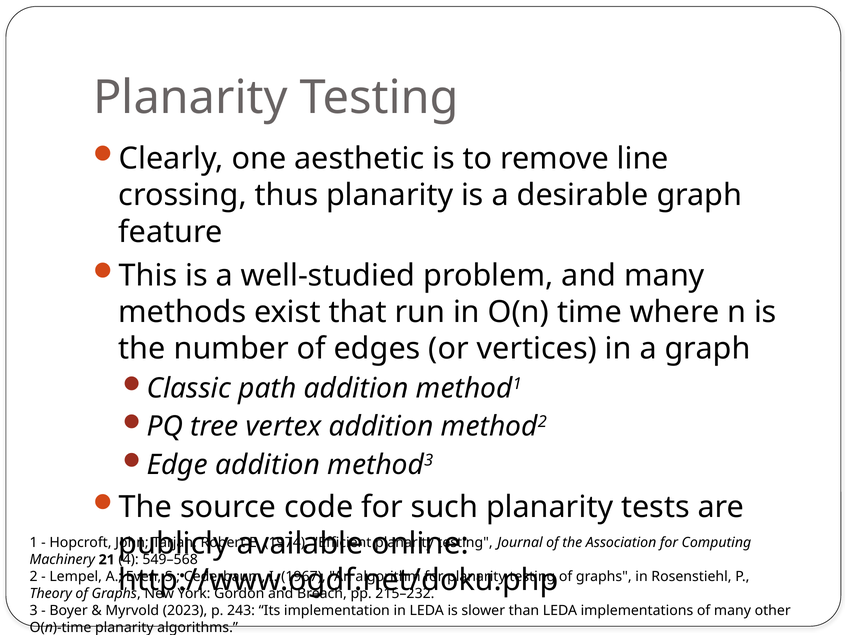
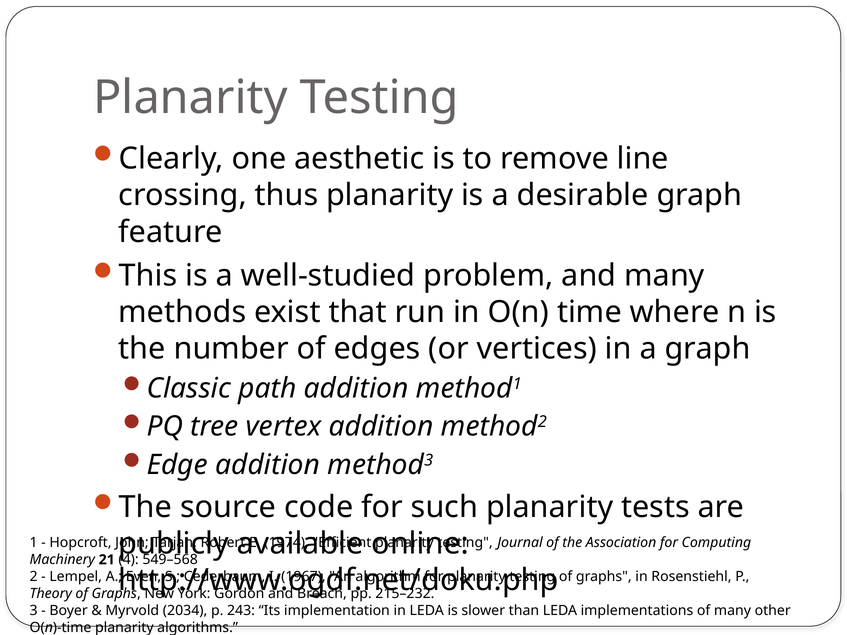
2023: 2023 -> 2034 (185, 611)
